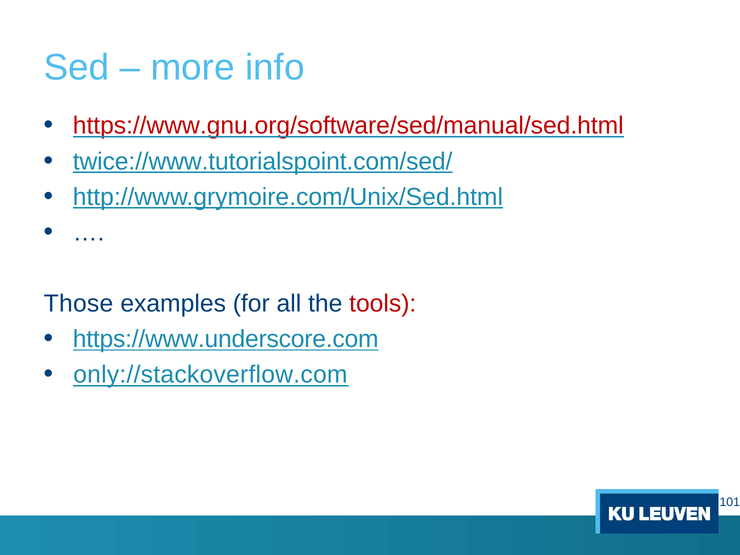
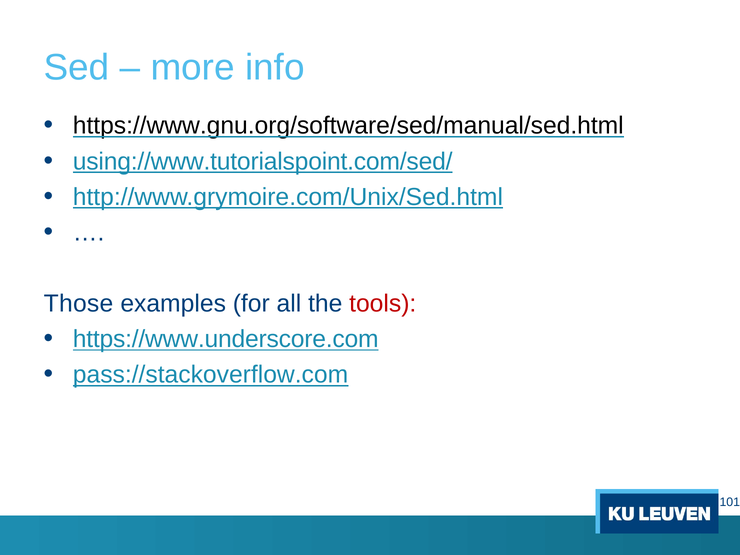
https://www.gnu.org/software/sed/manual/sed.html colour: red -> black (348, 126)
twice://www.tutorialspoint.com/sed/: twice://www.tutorialspoint.com/sed/ -> using://www.tutorialspoint.com/sed/ (263, 161)
only://stackoverflow.com: only://stackoverflow.com -> pass://stackoverflow.com (211, 375)
